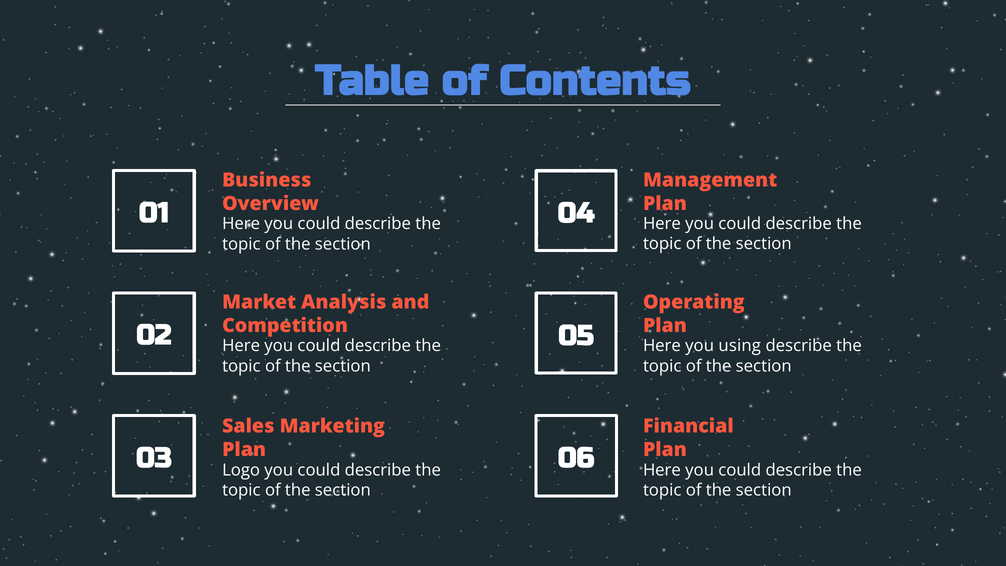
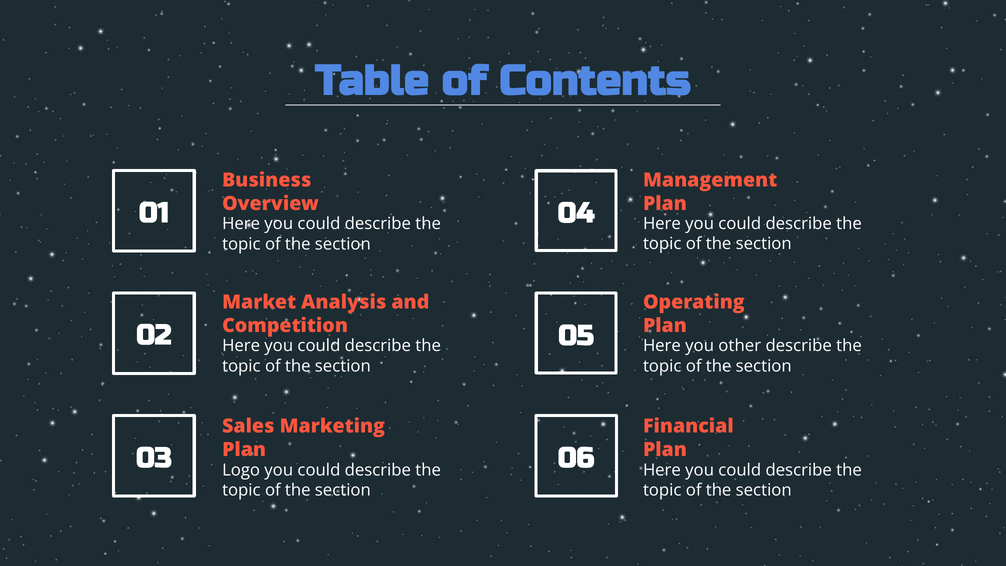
using: using -> other (740, 346)
